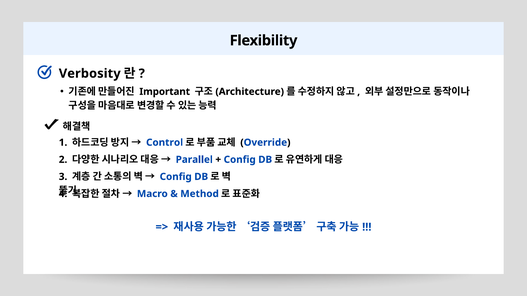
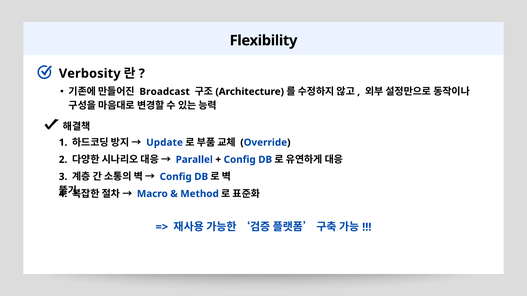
Important: Important -> Broadcast (165, 92)
Control: Control -> Update (165, 143)
